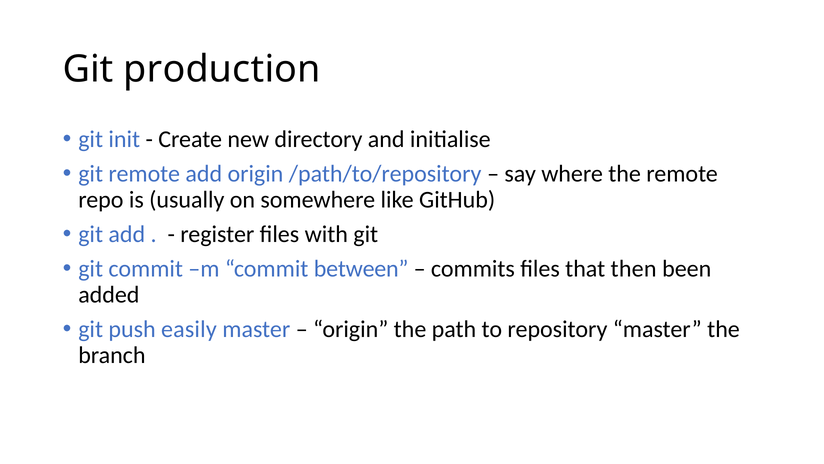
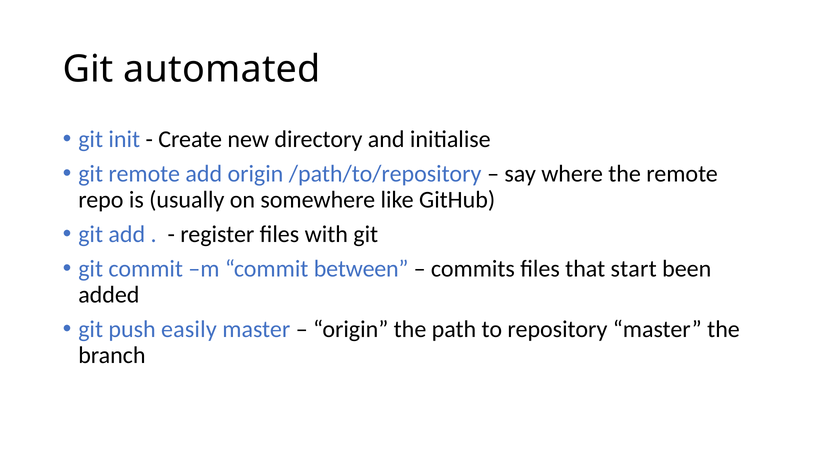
production: production -> automated (222, 69)
then: then -> start (634, 269)
